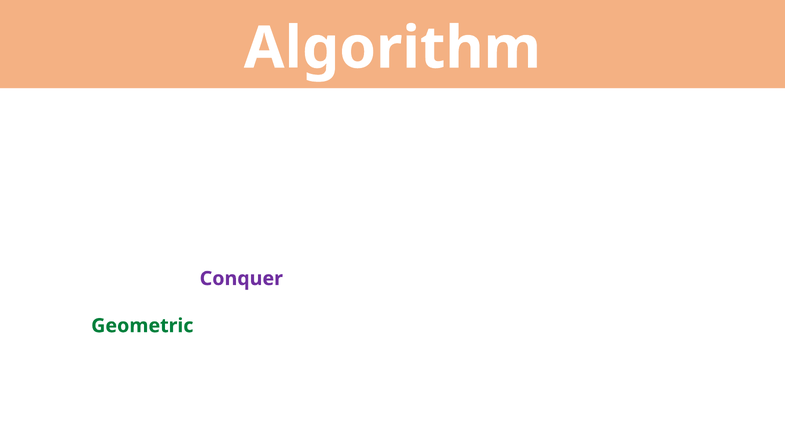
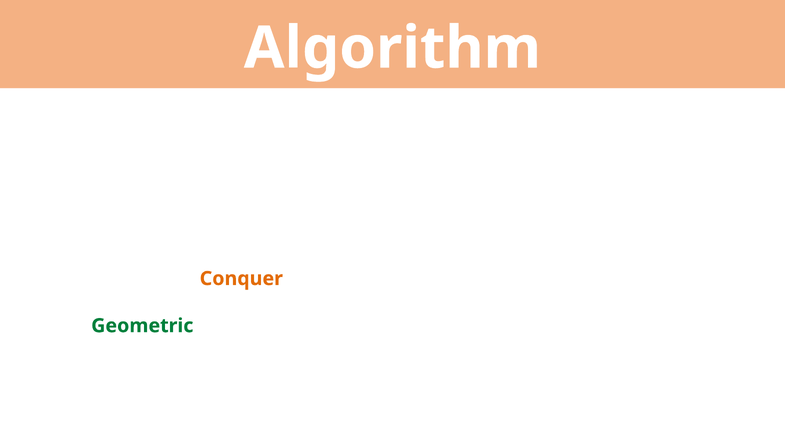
Conquer colour: purple -> orange (241, 278)
